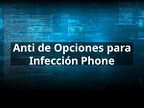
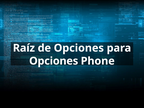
Anti: Anti -> Raíz (24, 48)
Infección: Infección -> Opciones (54, 61)
